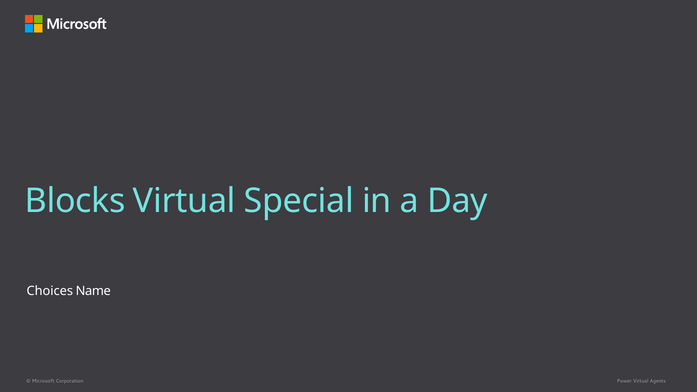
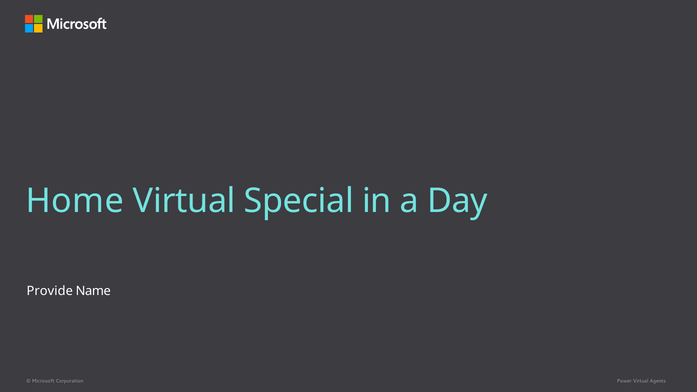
Blocks: Blocks -> Home (75, 201)
Choices: Choices -> Provide (50, 291)
